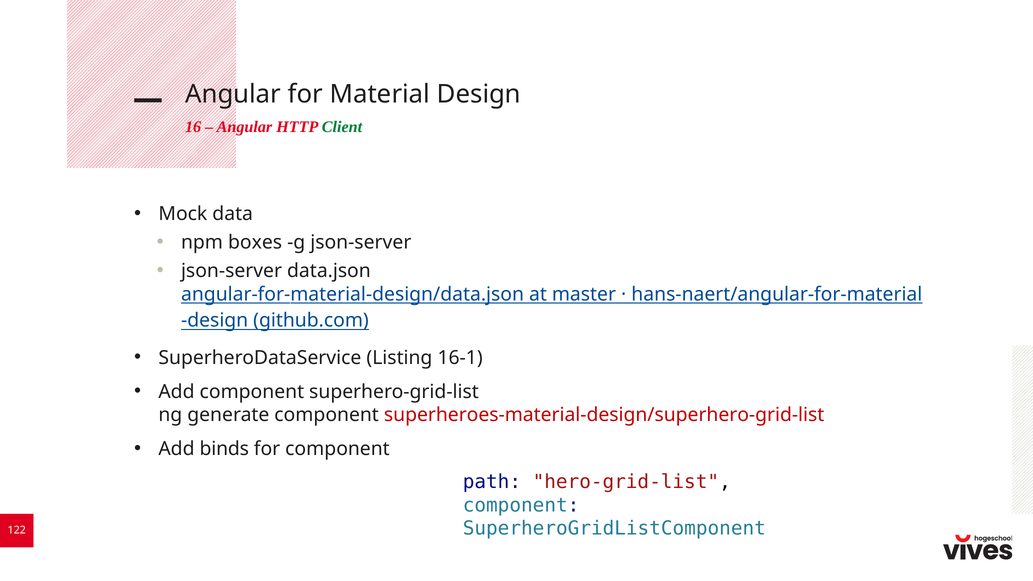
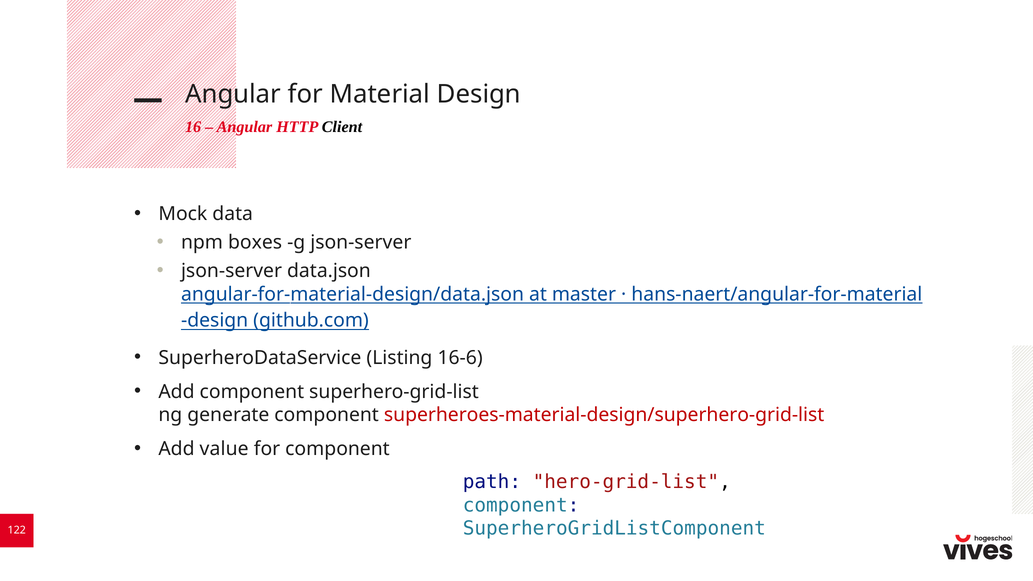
Client colour: green -> black (342, 127)
16-1: 16-1 -> 16-6 (460, 358)
binds: binds -> value (224, 449)
